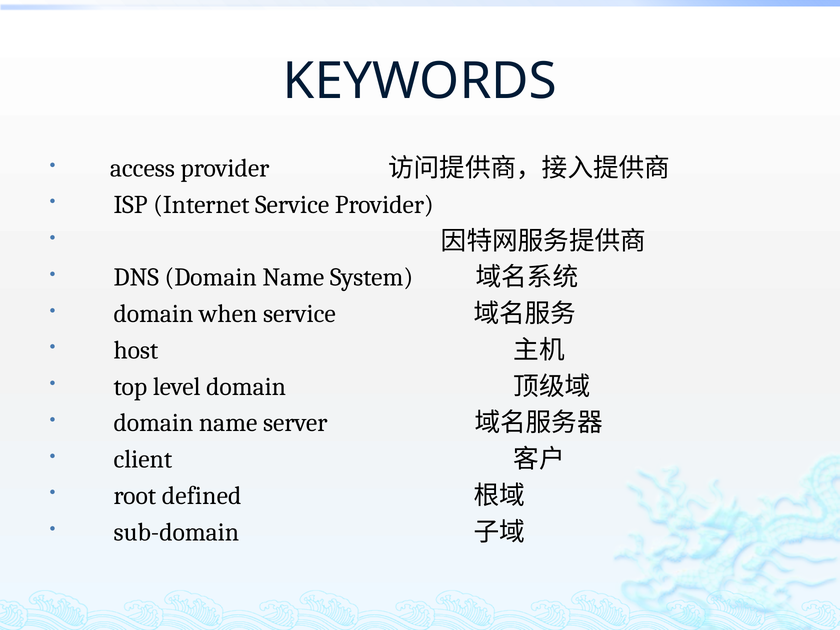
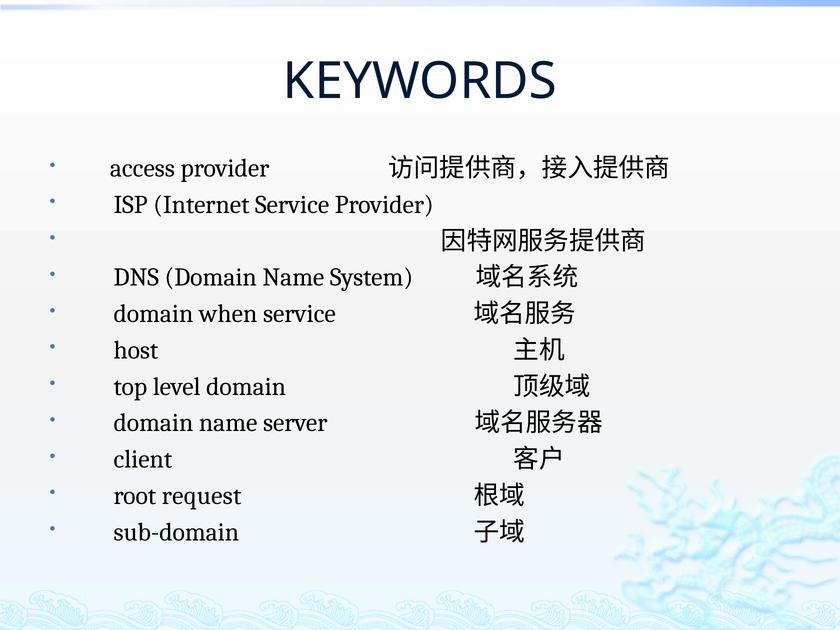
defined: defined -> request (202, 496)
